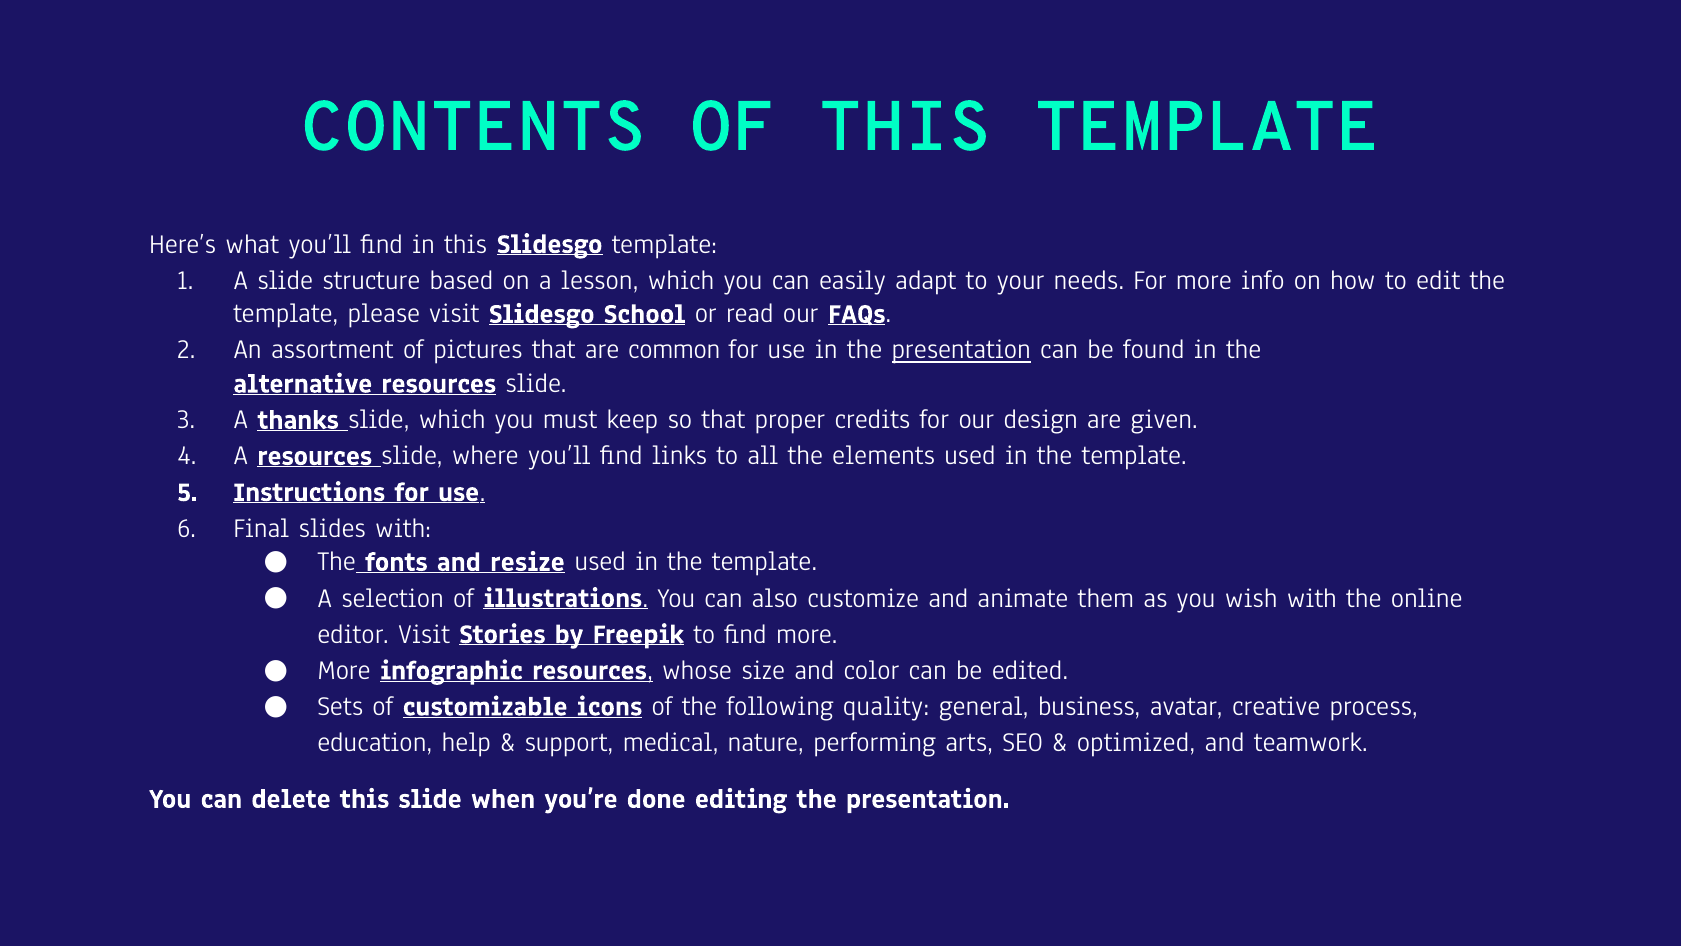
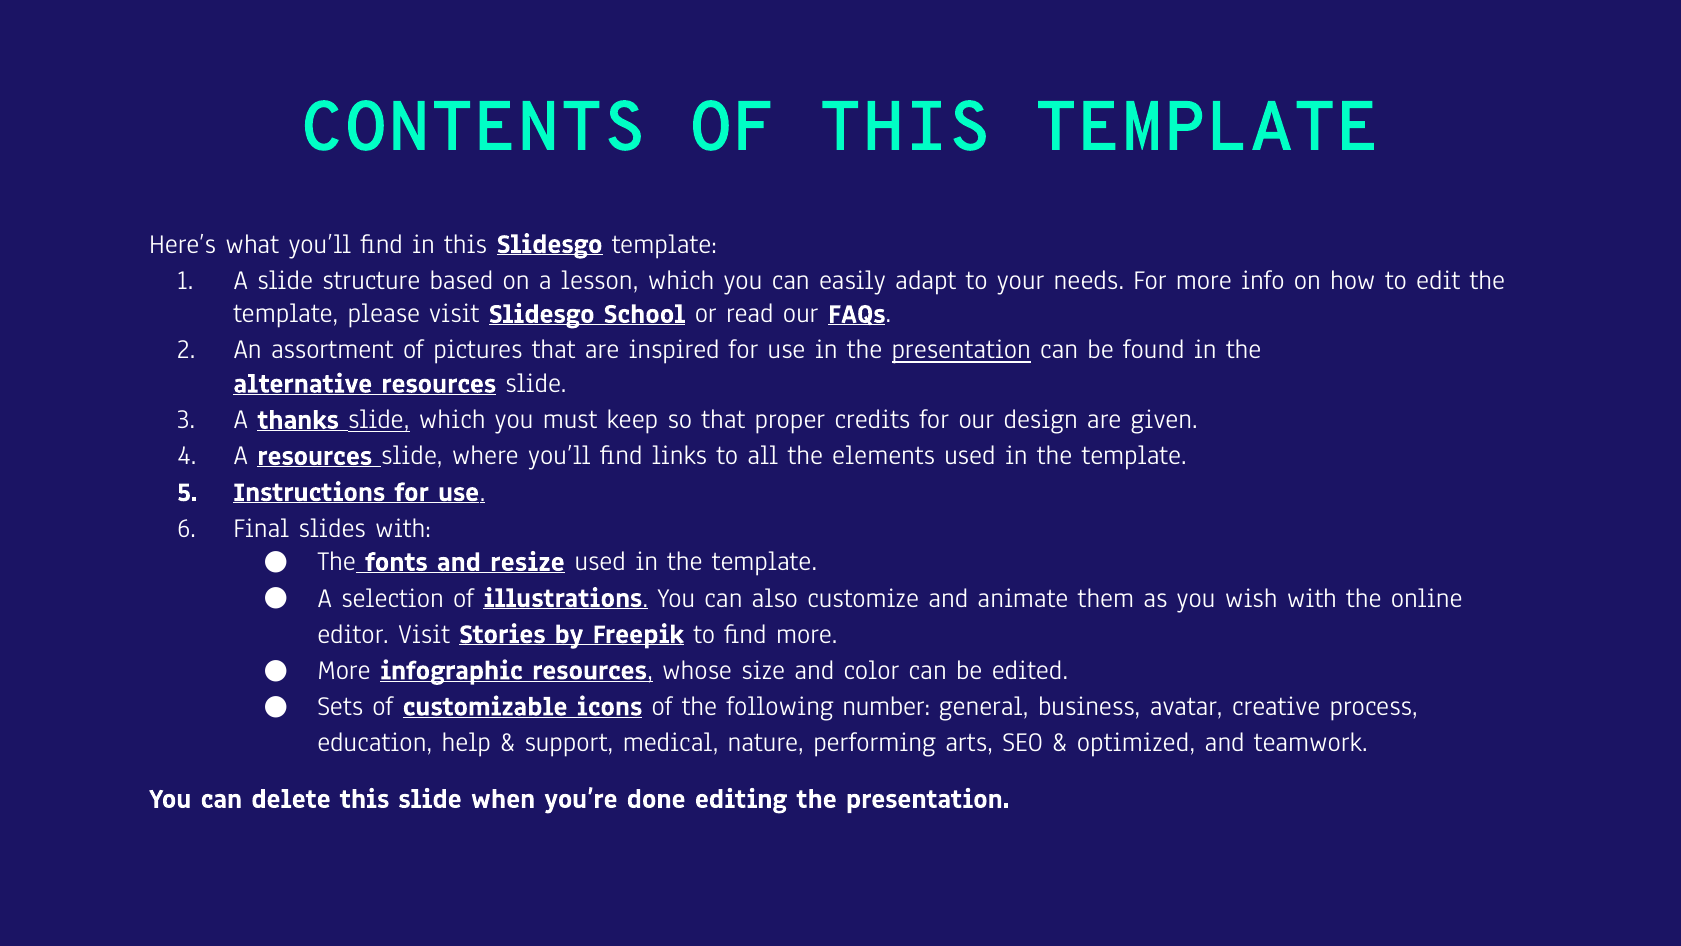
common: common -> inspired (674, 350)
slide underline: none -> present (379, 419)
quality: quality -> number (886, 706)
